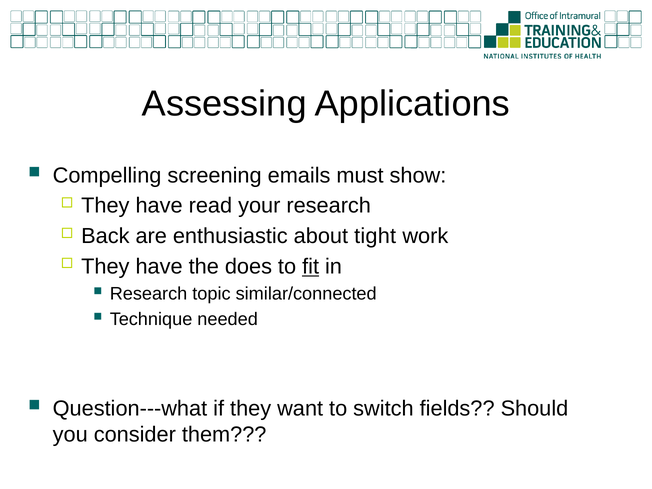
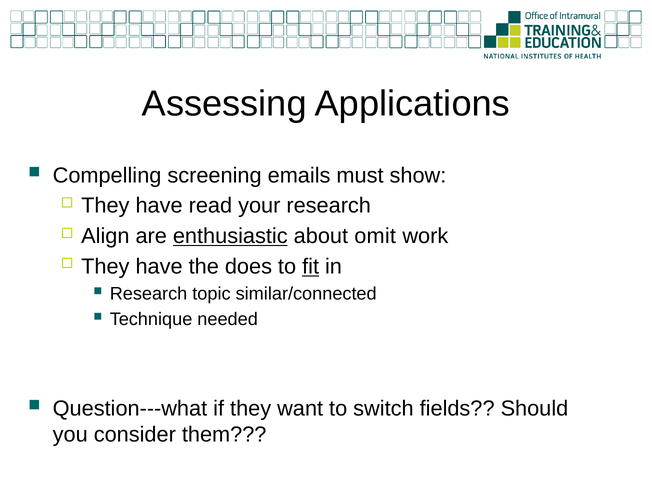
Back: Back -> Align (105, 236)
enthusiastic underline: none -> present (230, 236)
tight: tight -> omit (375, 236)
